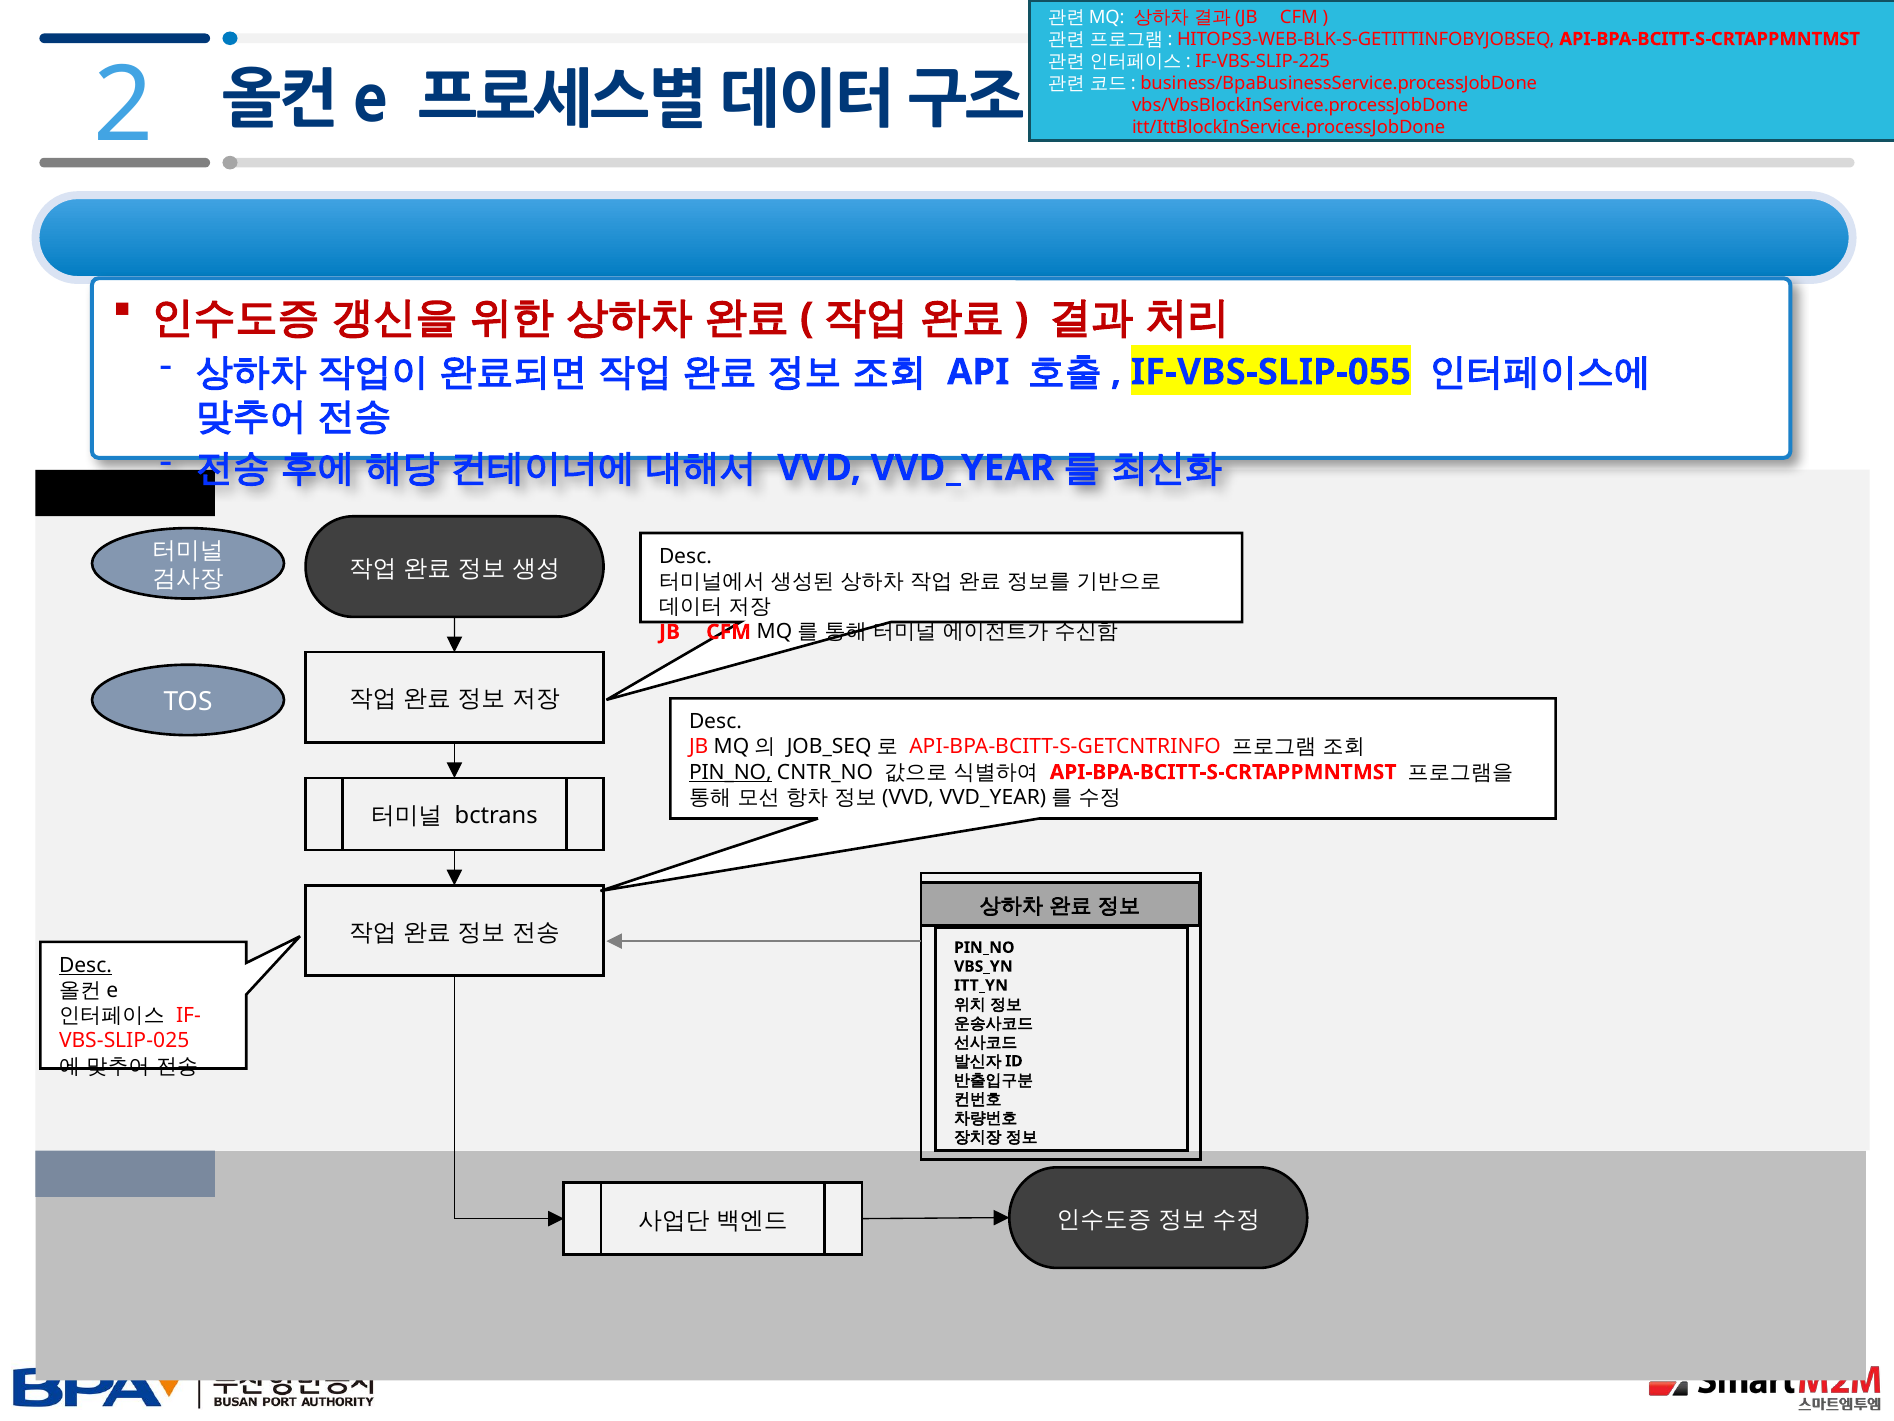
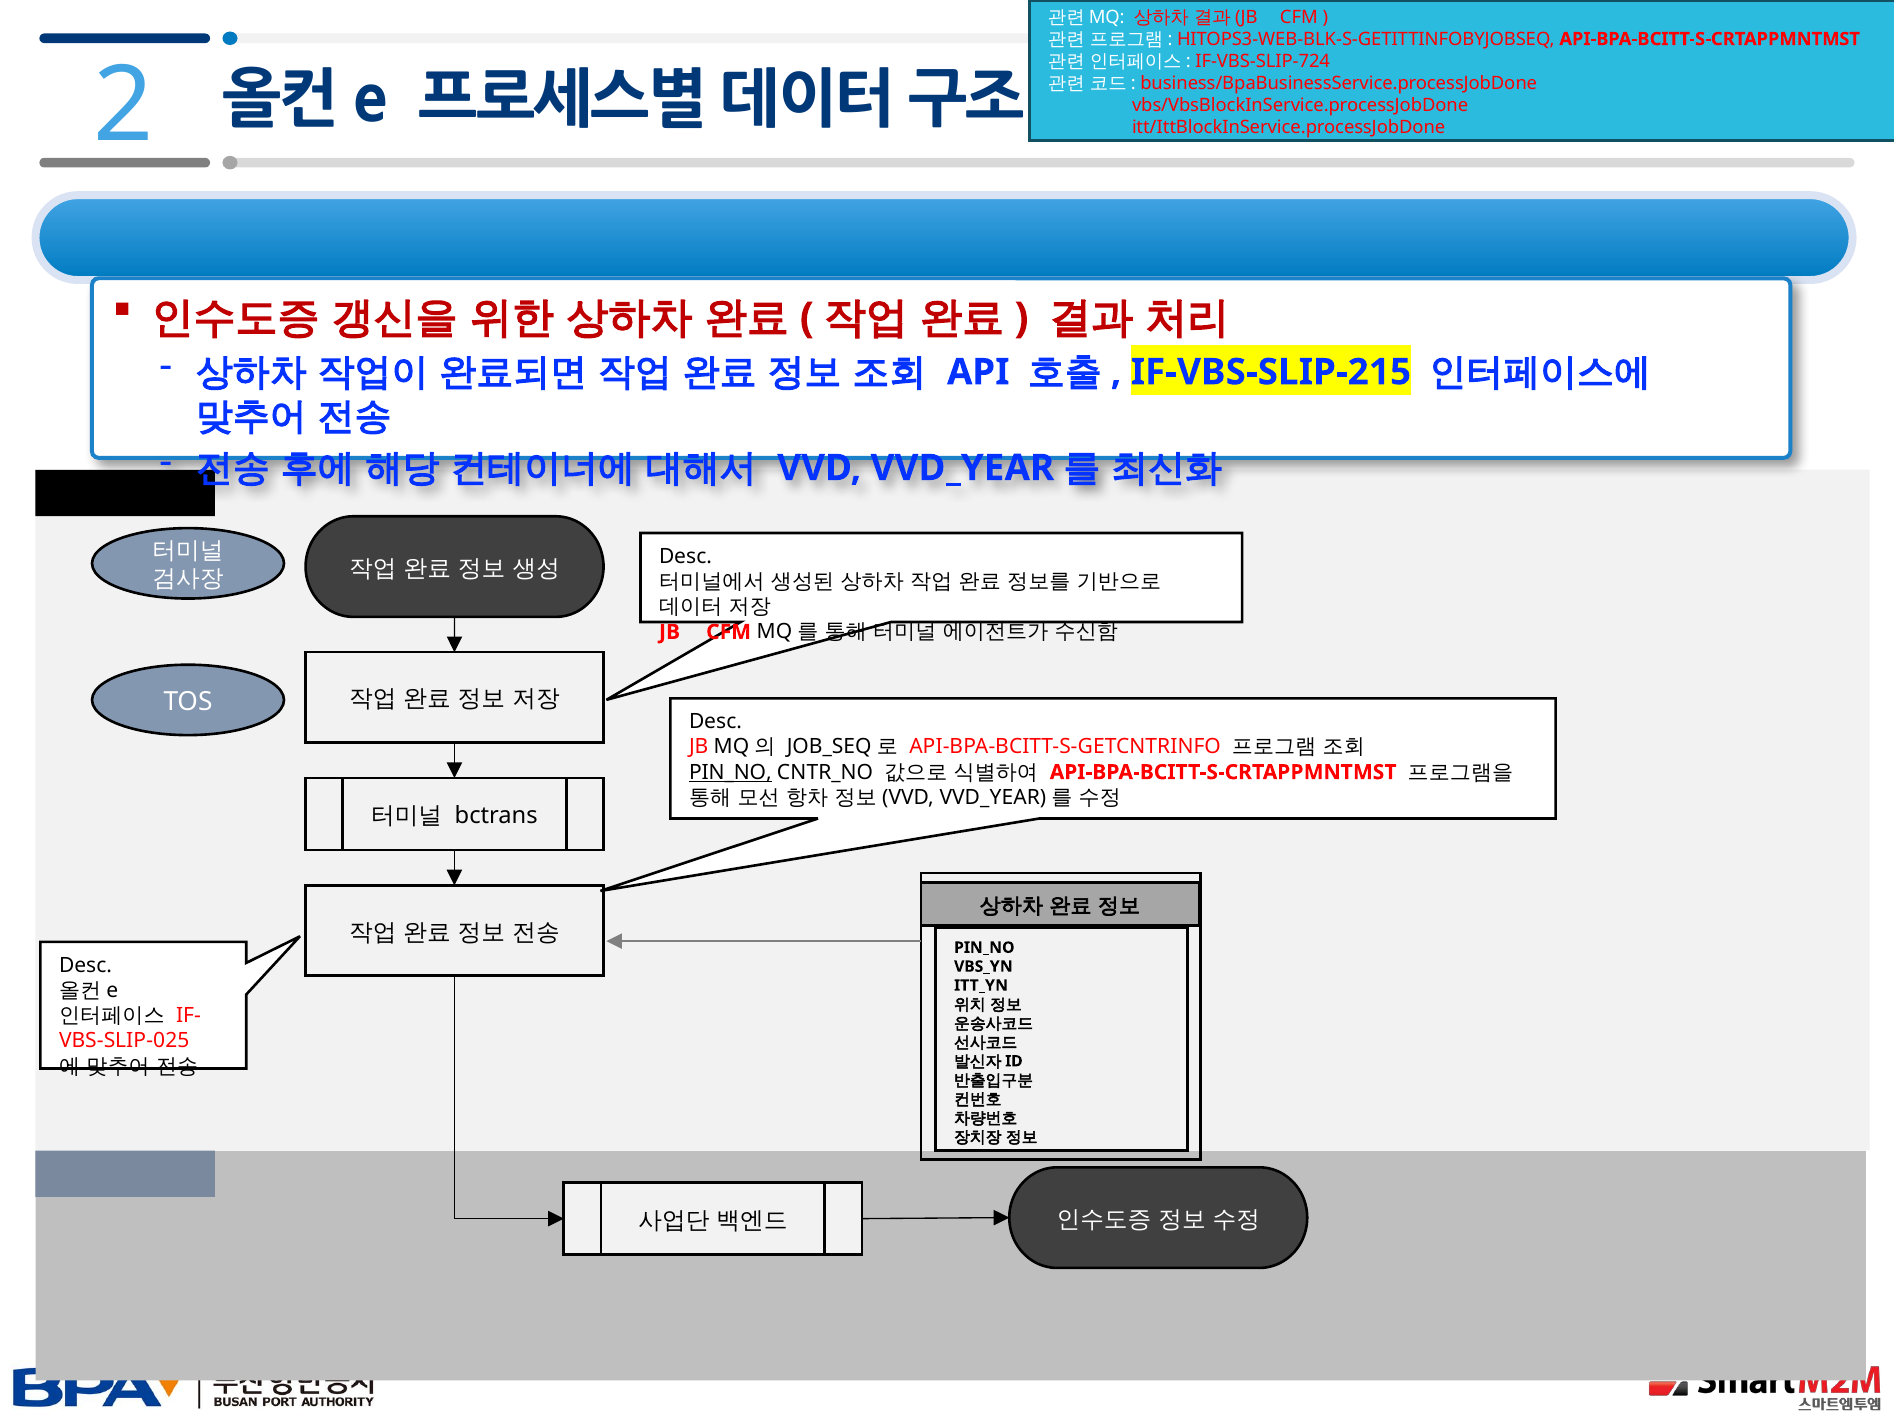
IF-VBS-SLIP-225: IF-VBS-SLIP-225 -> IF-VBS-SLIP-724 (1263, 61)
IF-VBS-SLIP-055: IF-VBS-SLIP-055 -> IF-VBS-SLIP-215 (1271, 372)
Desc underline: present -> none (86, 965)
